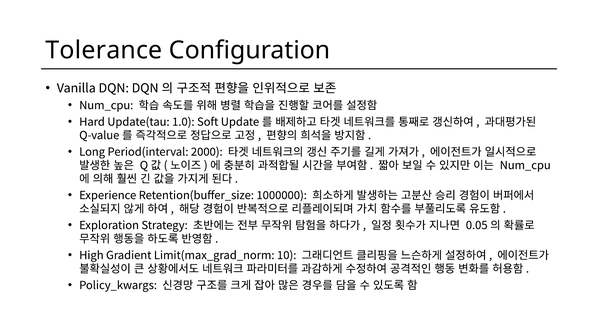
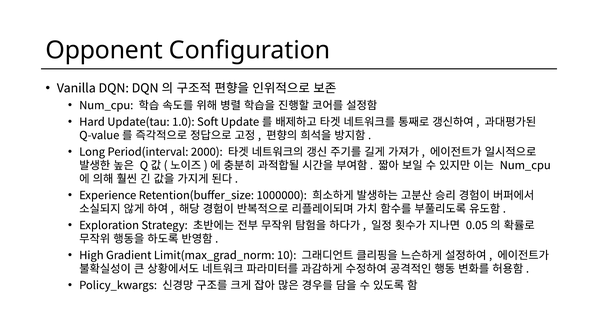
Tolerance: Tolerance -> Opponent (104, 50)
